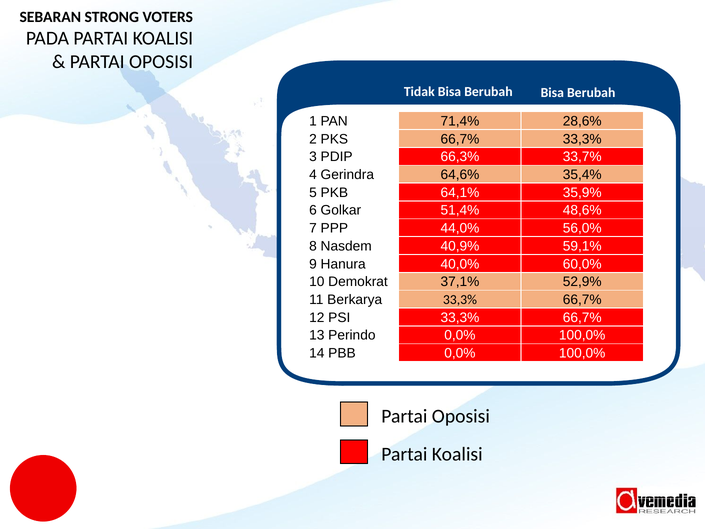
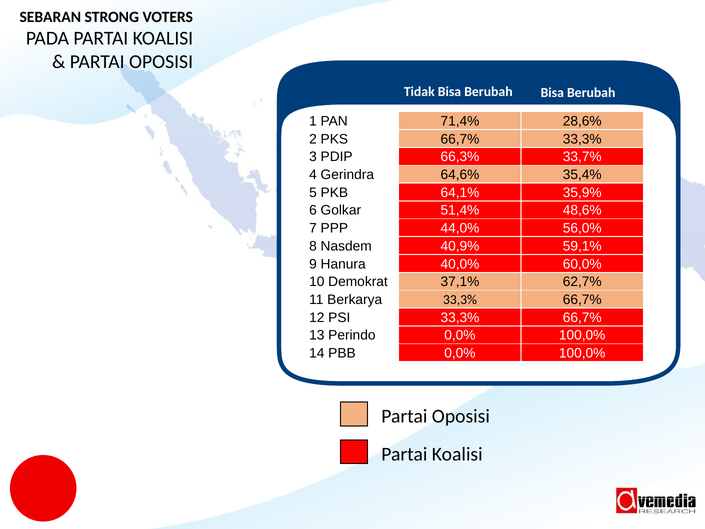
52,9%: 52,9% -> 62,7% (582, 282)
